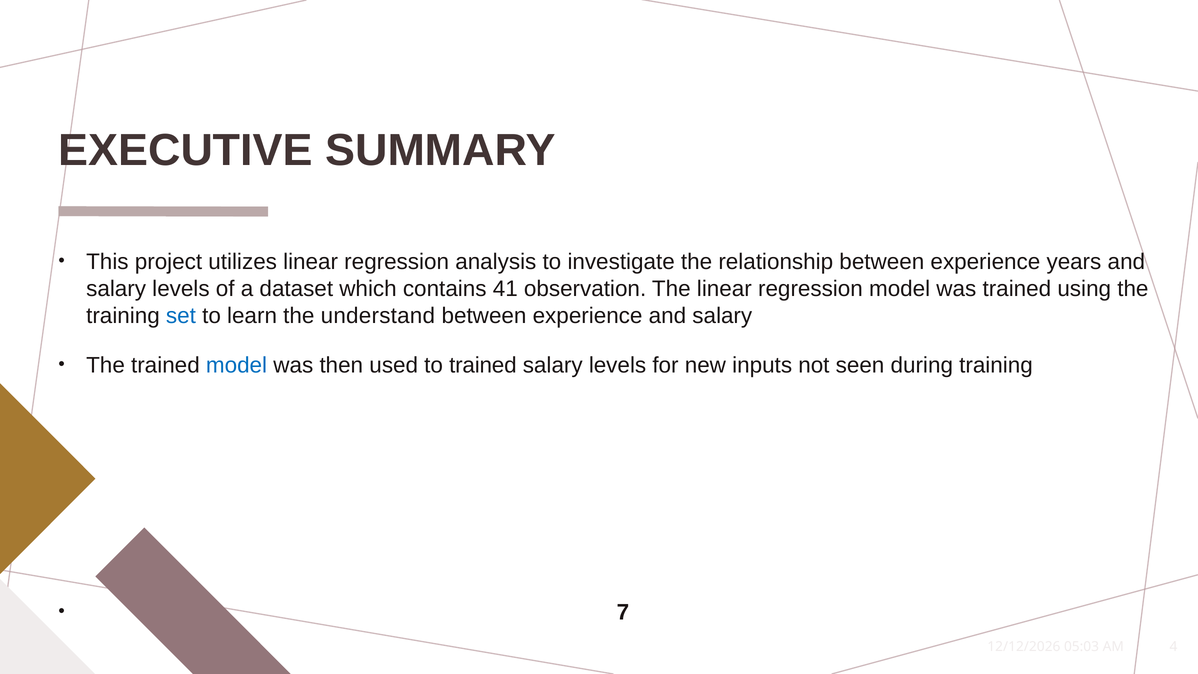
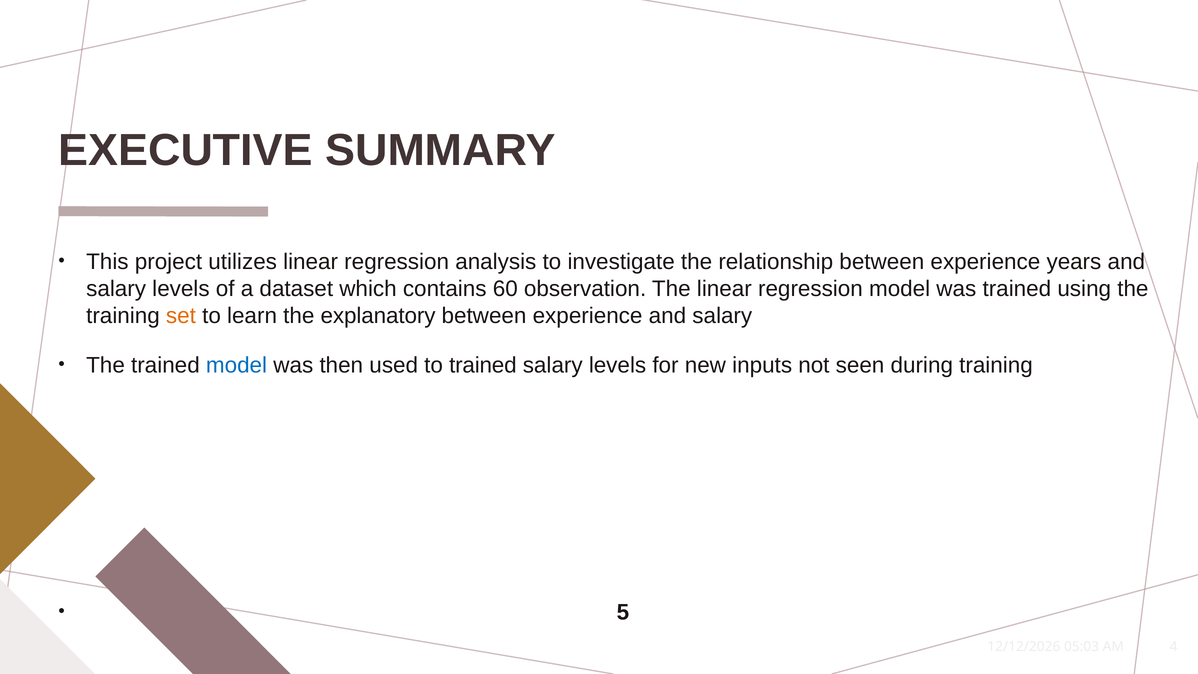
41: 41 -> 60 (505, 289)
set colour: blue -> orange (181, 316)
understand: understand -> explanatory (378, 316)
7: 7 -> 5 (623, 612)
